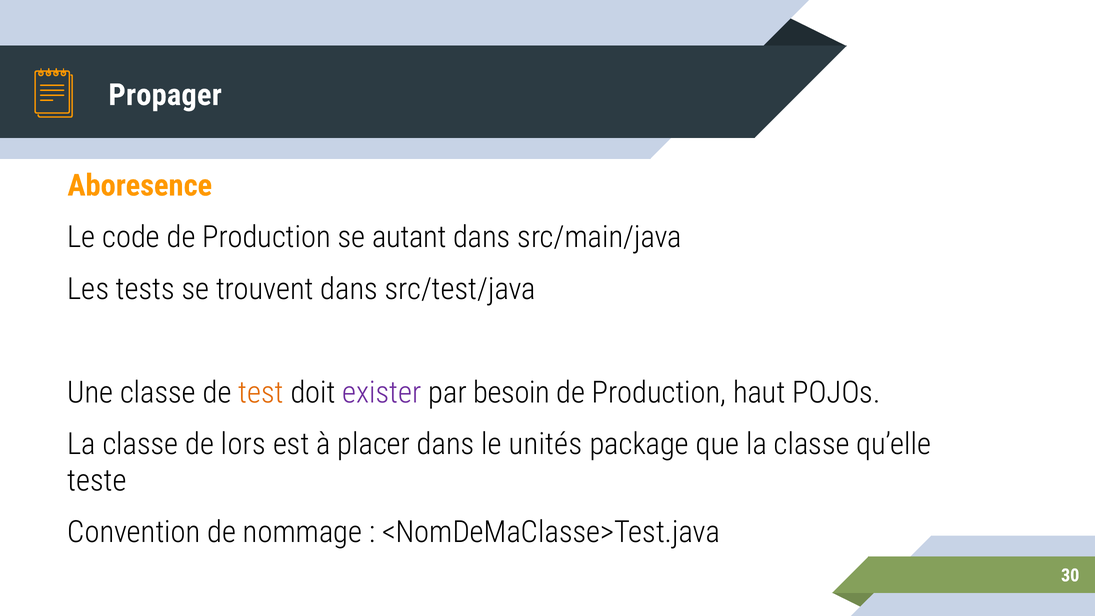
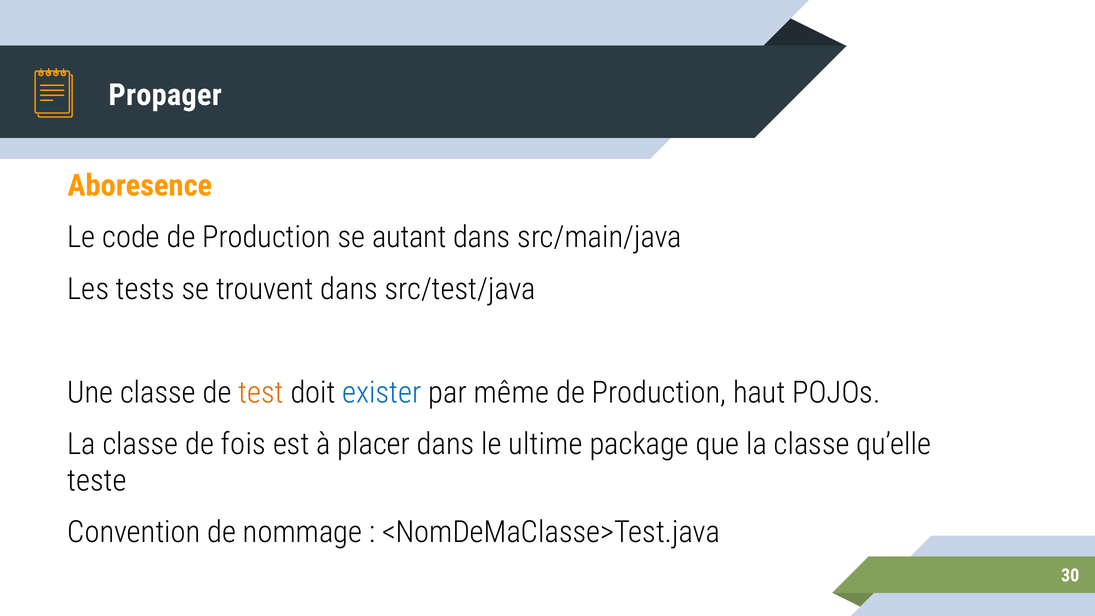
exister colour: purple -> blue (382, 392)
besoin: besoin -> même (511, 392)
lors: lors -> fois (243, 444)
unités: unités -> ultime (546, 444)
